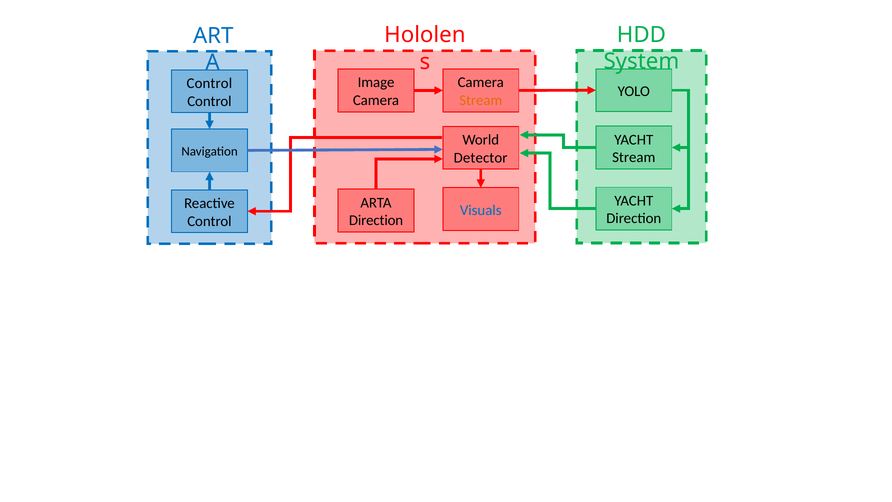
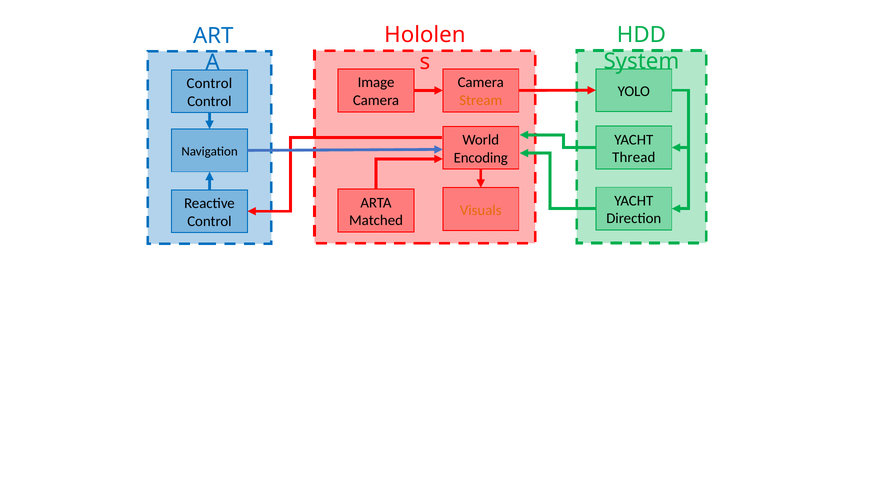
Stream: Stream -> Thread (634, 157)
Detector: Detector -> Encoding (481, 158)
Visuals colour: blue -> orange (481, 210)
Direction: Direction -> Matched (376, 220)
